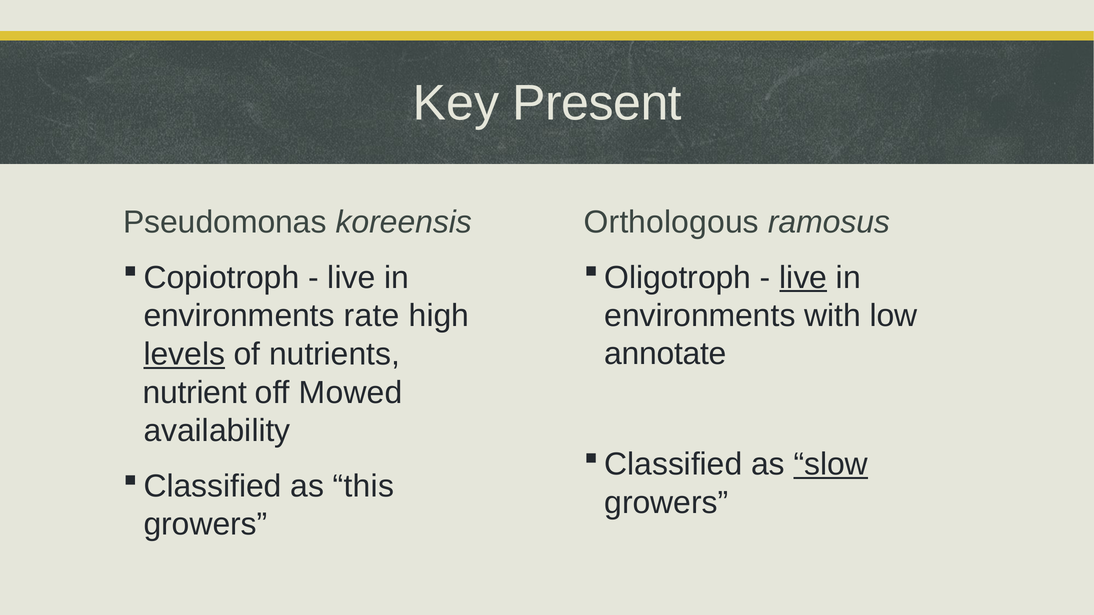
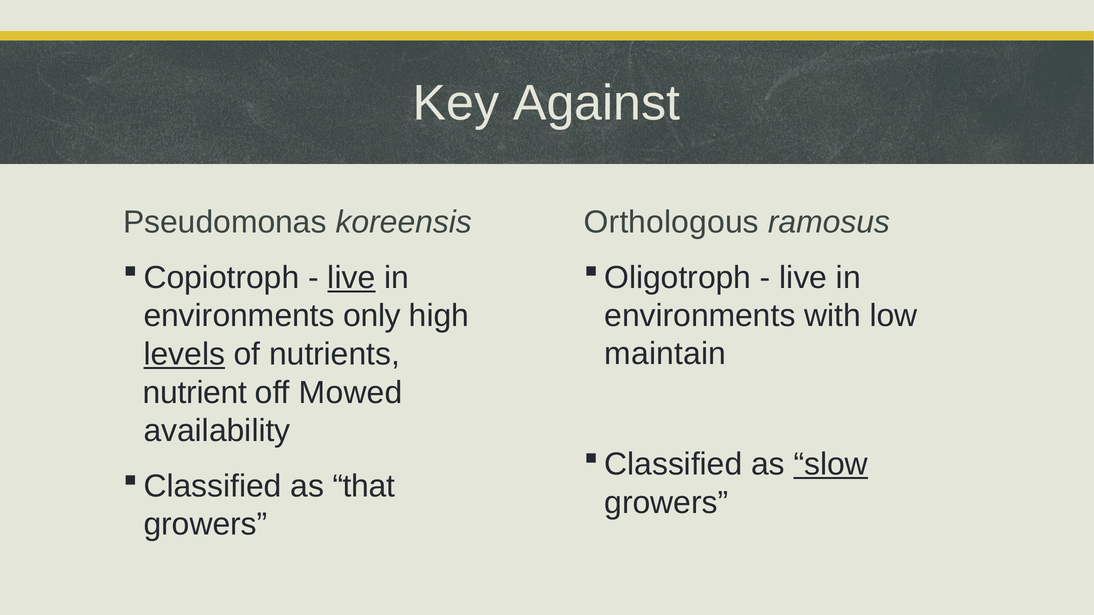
Present: Present -> Against (597, 104)
live underline: present -> none (803, 278)
live underline: none -> present (351, 278)
rate: rate -> only (372, 316)
annotate: annotate -> maintain (665, 354)
this: this -> that (364, 486)
